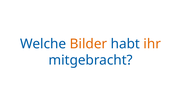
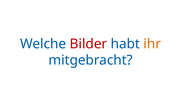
Bilder colour: orange -> red (88, 44)
